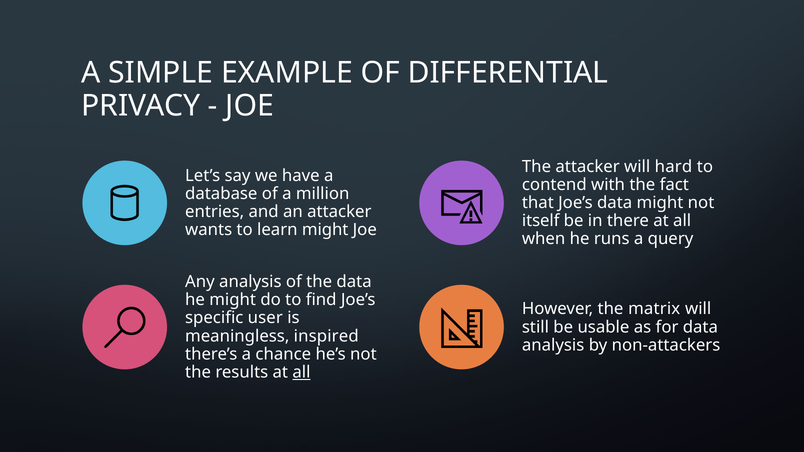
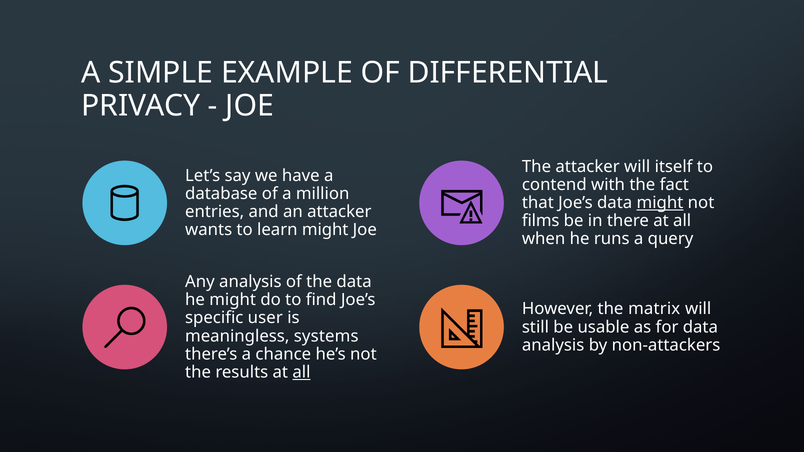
hard: hard -> itself (674, 167)
might underline: none -> present (660, 203)
itself: itself -> films (541, 221)
inspired: inspired -> systems (326, 336)
